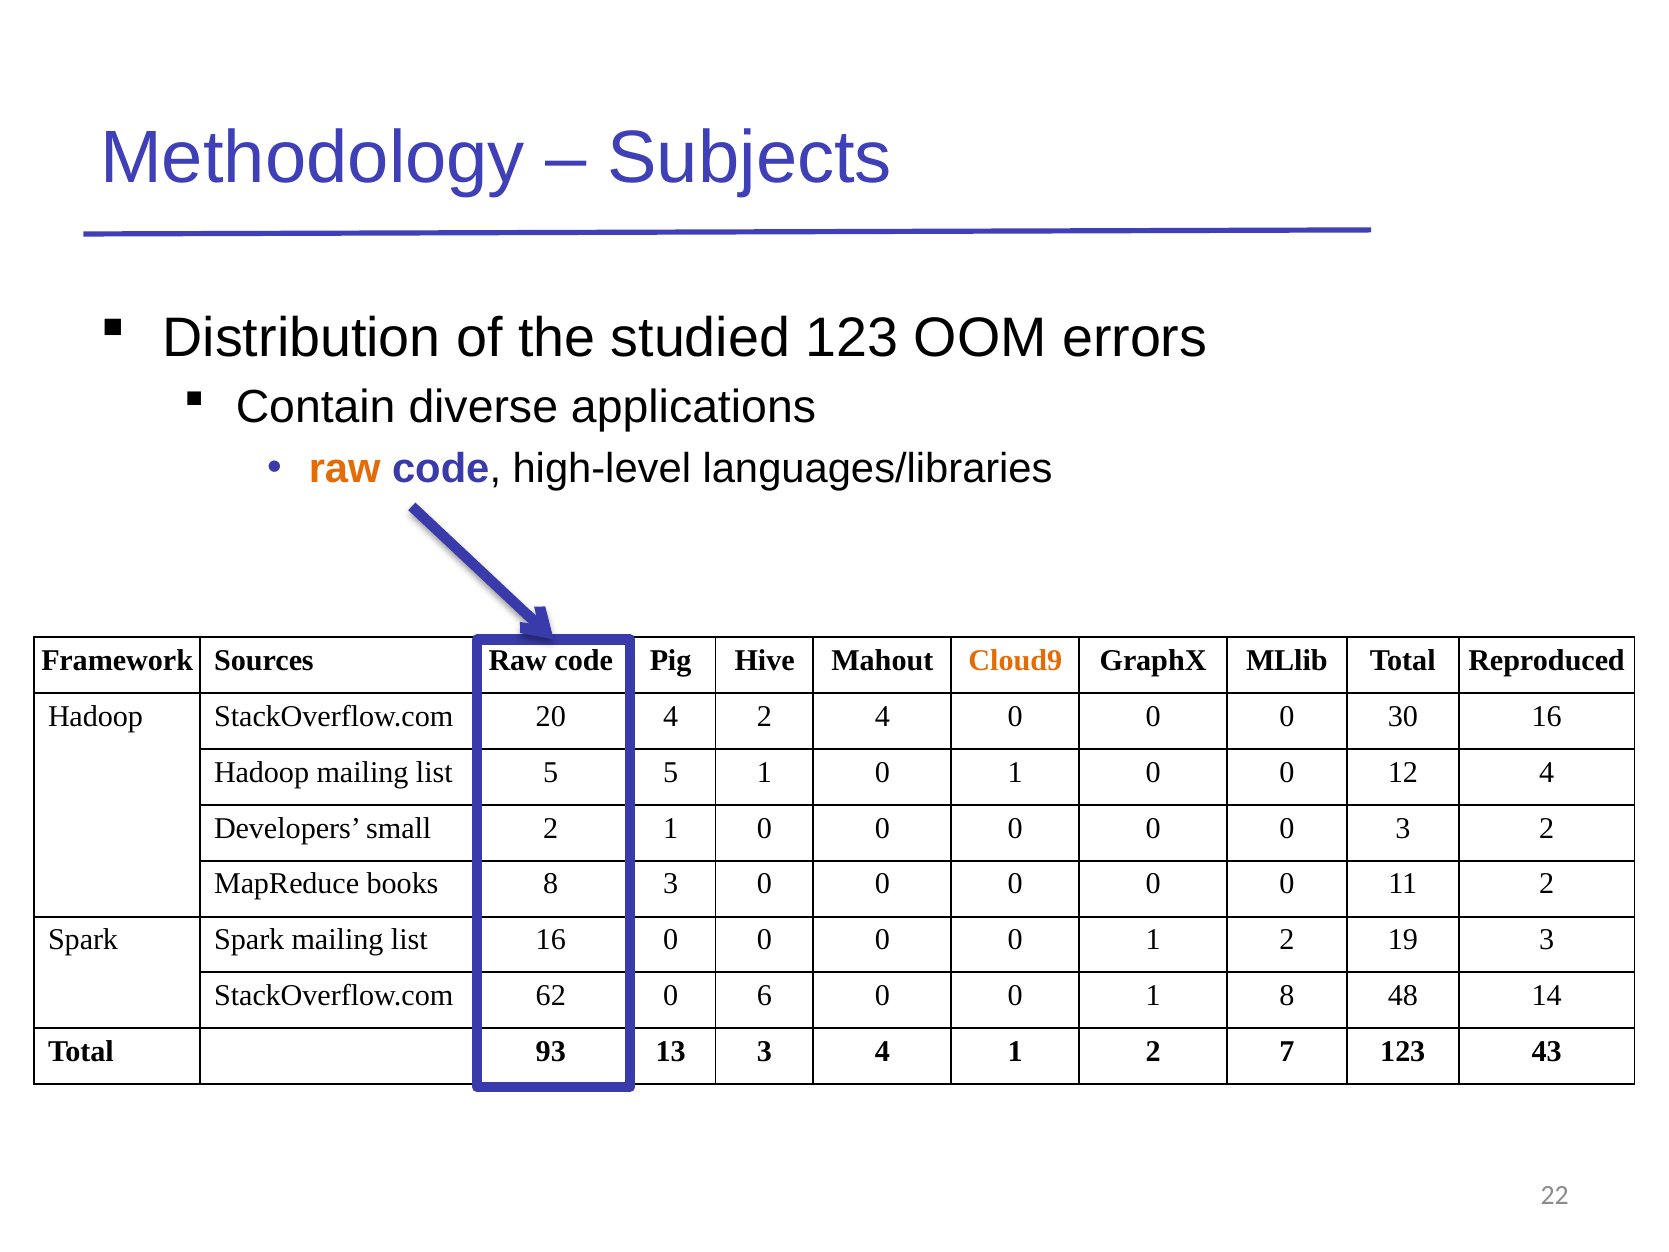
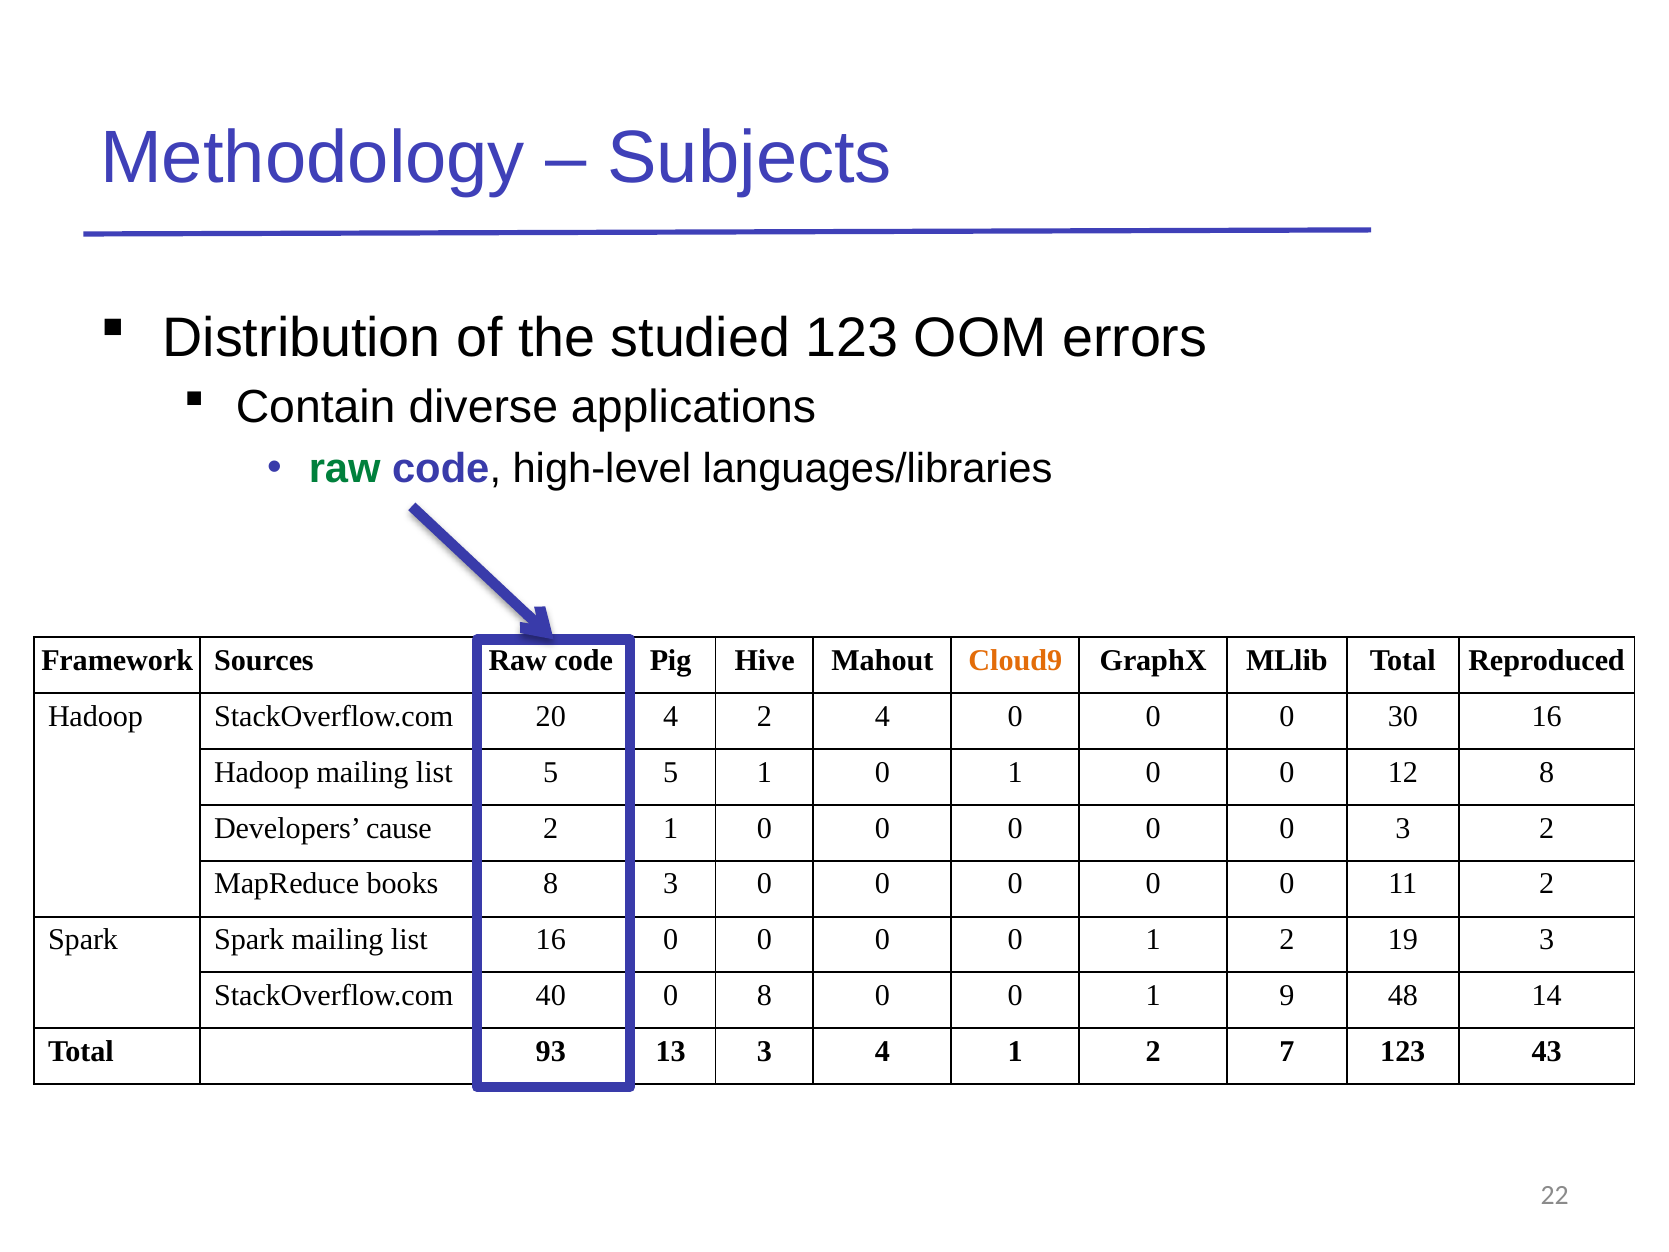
raw colour: orange -> green (345, 468)
12 4: 4 -> 8 (1547, 772)
small: small -> cause (399, 828)
62: 62 -> 40 (551, 996)
0 6: 6 -> 8 (765, 996)
1 8: 8 -> 9 (1287, 996)
